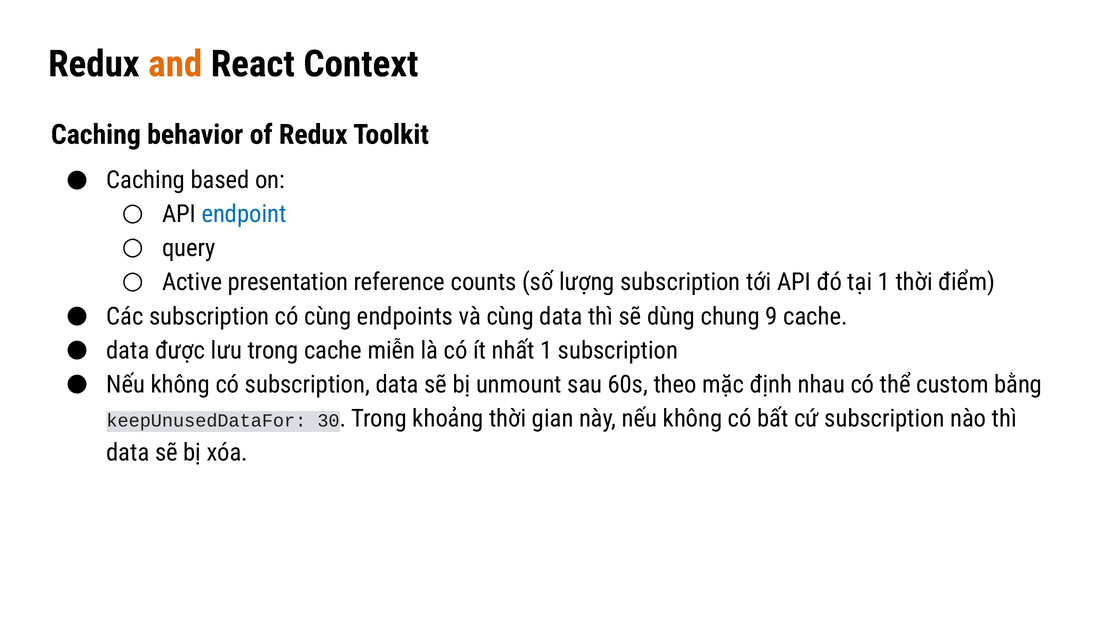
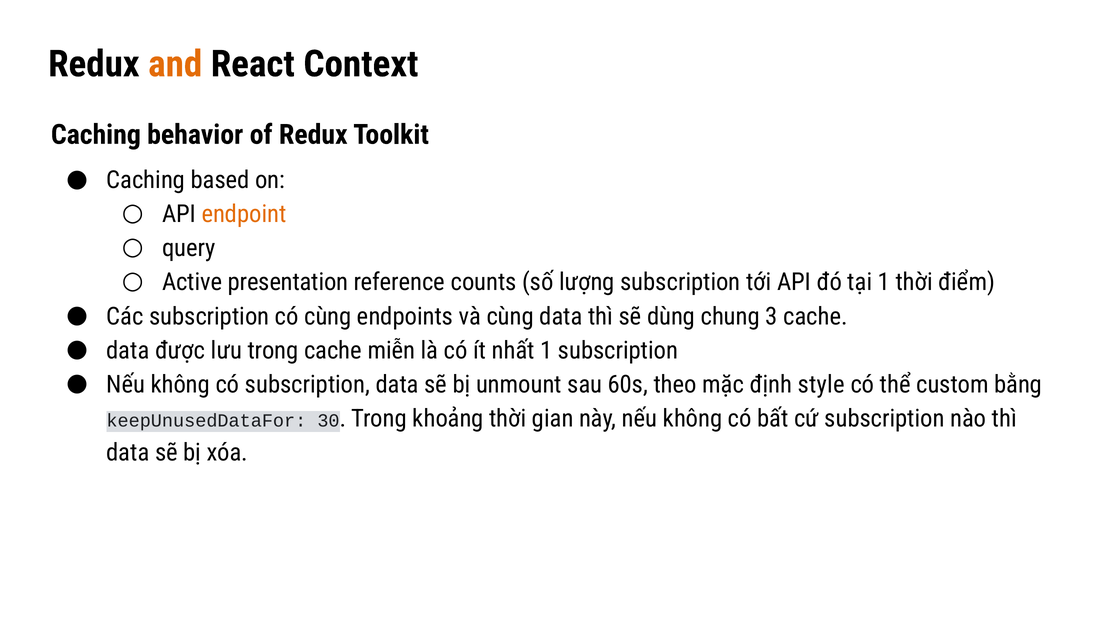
endpoint colour: blue -> orange (244, 214)
9: 9 -> 3 (772, 316)
nhau: nhau -> style (821, 384)
